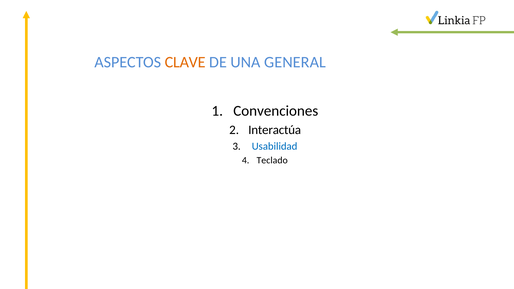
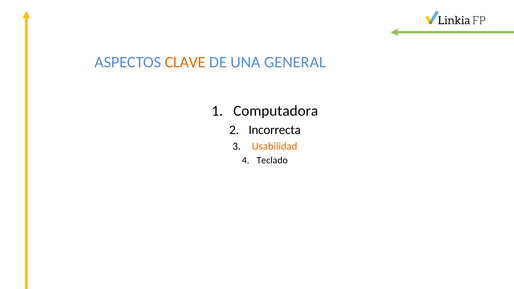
Convenciones: Convenciones -> Computadora (276, 111)
Interactúa: Interactúa -> Incorrecta (275, 130)
Usabilidad colour: blue -> orange (275, 146)
